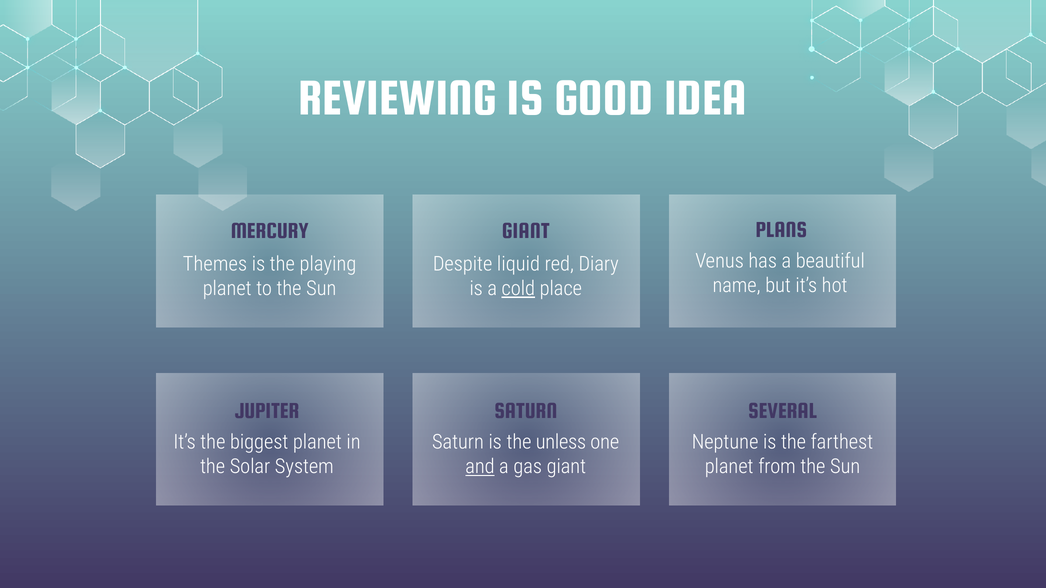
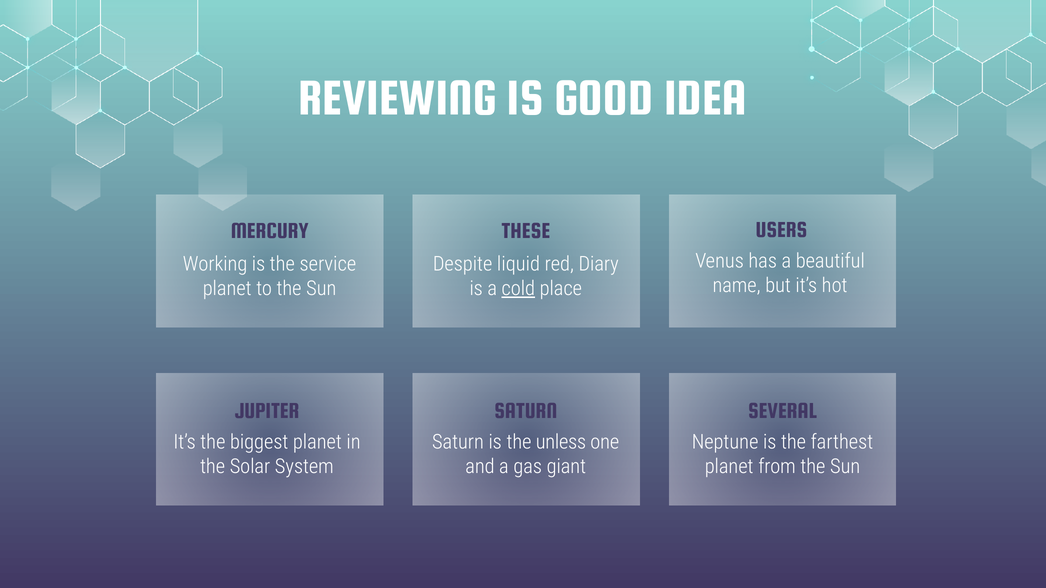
PLANS: PLANS -> USERS (781, 230)
GIANT: GIANT -> THESE (526, 231)
Themes: Themes -> Working (215, 264)
playing: playing -> service (328, 264)
and underline: present -> none (480, 467)
